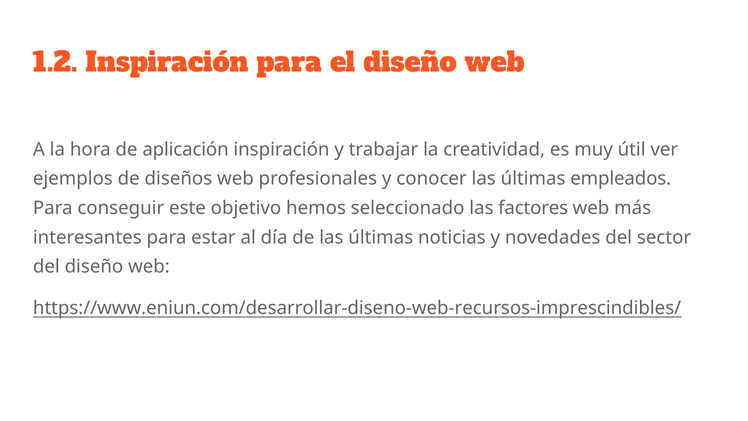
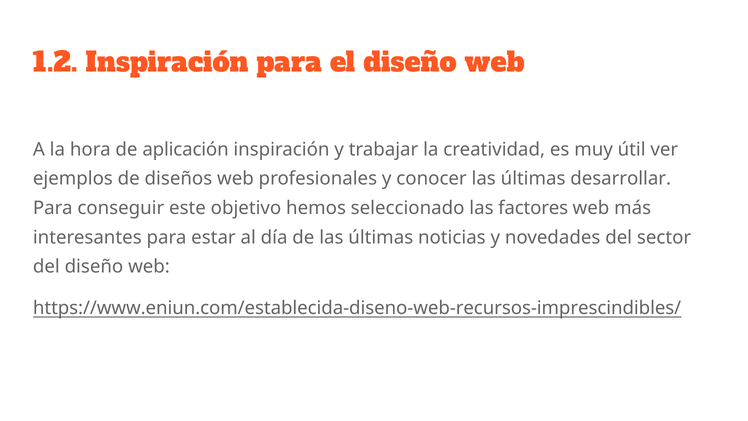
empleados: empleados -> desarrollar (621, 179)
https://www.eniun.com/desarrollar-diseno-web-recursos-imprescindibles/: https://www.eniun.com/desarrollar-diseno-web-recursos-imprescindibles/ -> https://www.eniun.com/establecida-diseno-web-recursos-imprescindibles/ (357, 308)
